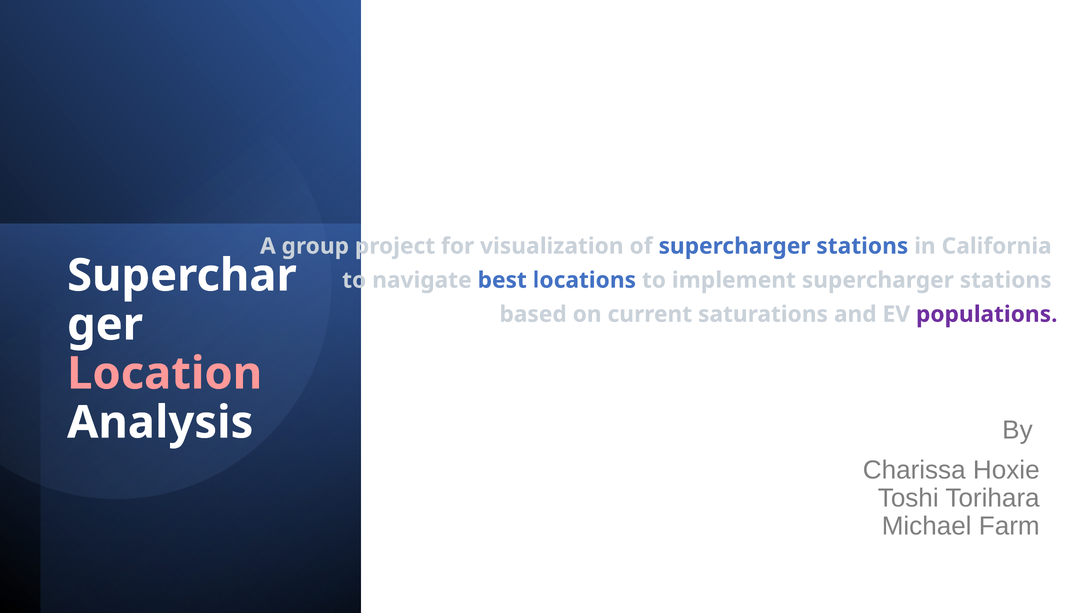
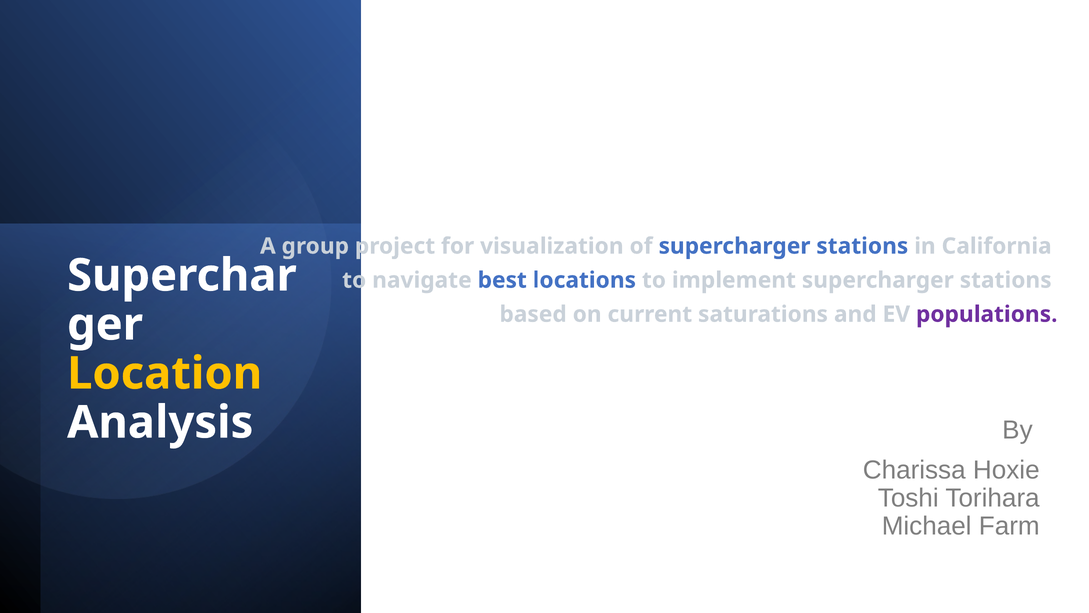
Location colour: pink -> yellow (165, 373)
